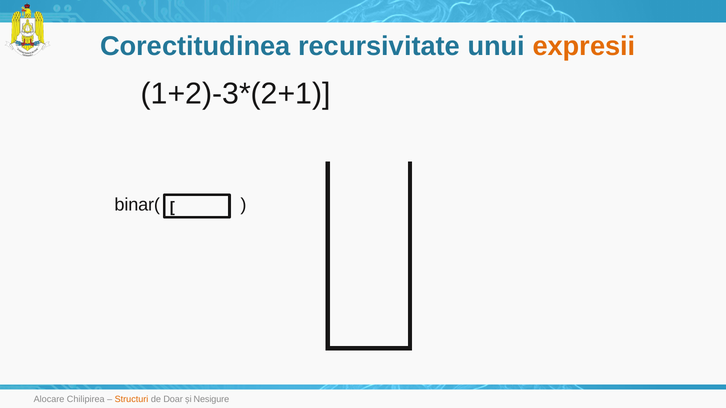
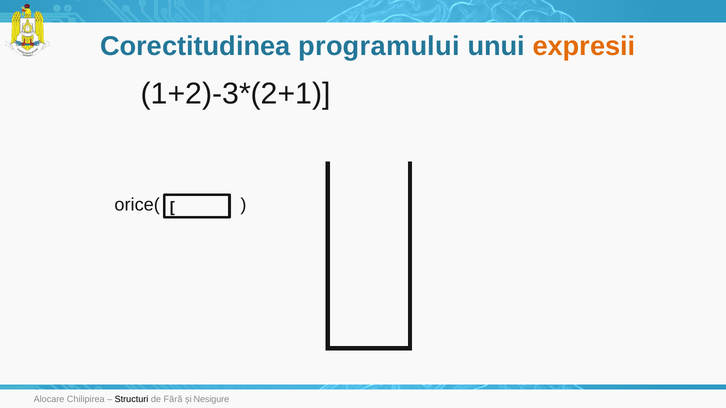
recursivitate: recursivitate -> programului (379, 46)
binar(: binar( -> orice( (137, 205)
Structuri colour: orange -> black (132, 400)
Doar: Doar -> Fără (173, 400)
